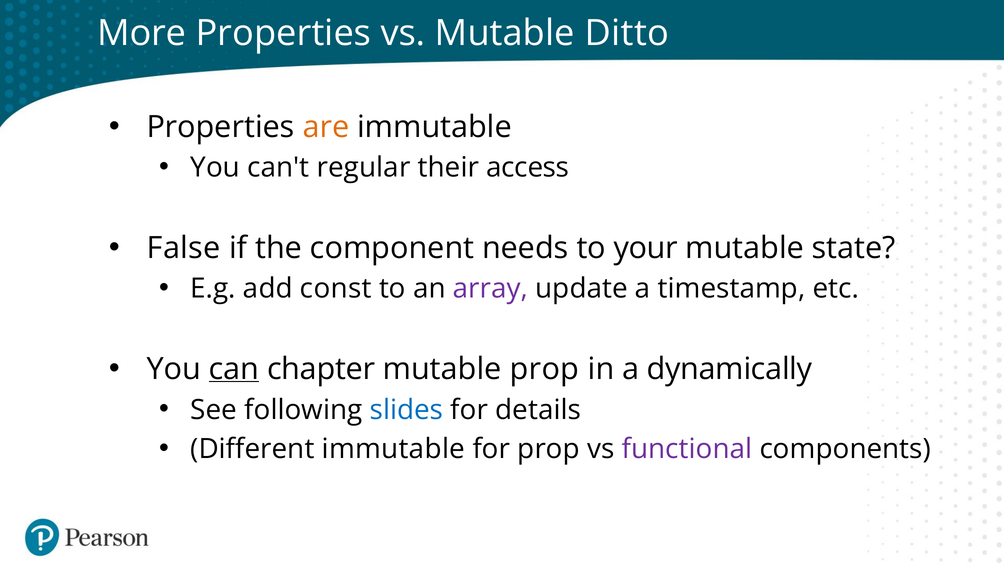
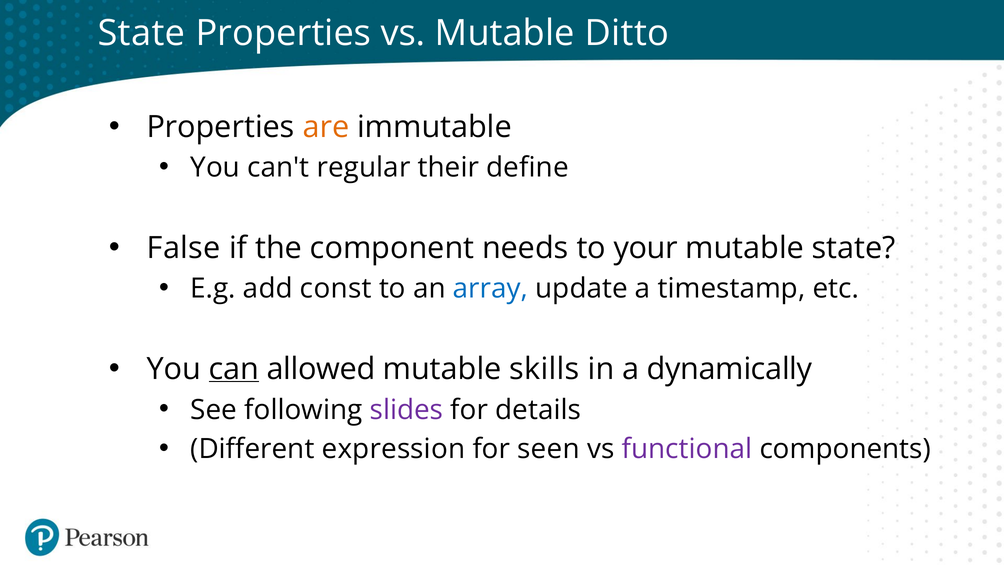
More: More -> State (141, 33)
access: access -> define (528, 168)
array colour: purple -> blue (490, 289)
chapter: chapter -> allowed (321, 369)
mutable prop: prop -> skills (544, 369)
slides colour: blue -> purple (406, 410)
Different immutable: immutable -> expression (394, 449)
for prop: prop -> seen (549, 449)
